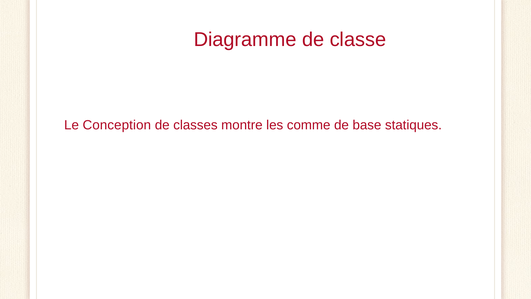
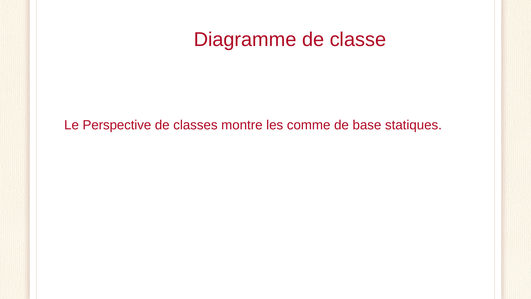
Conception: Conception -> Perspective (117, 125)
